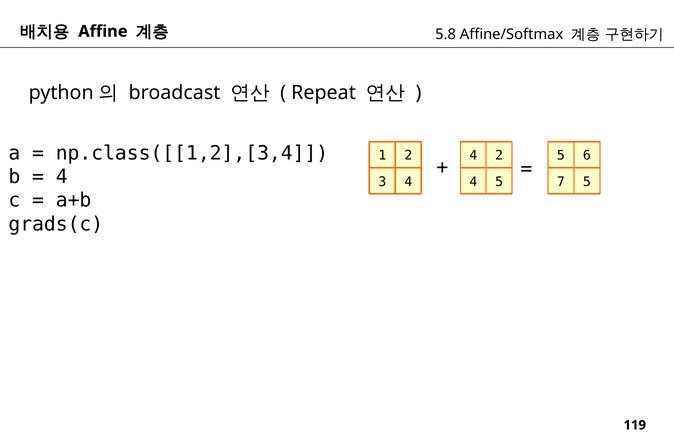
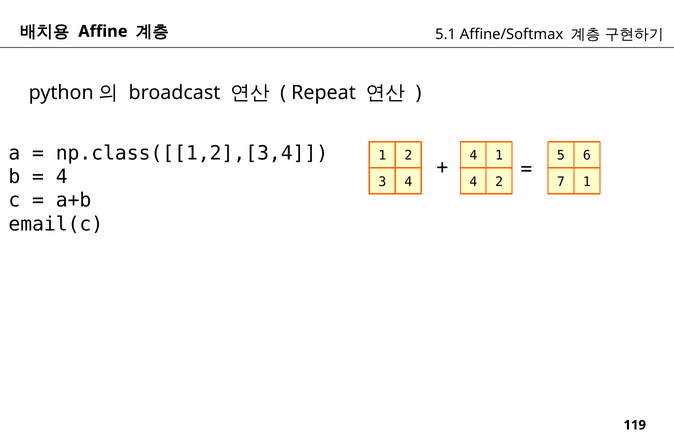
5.8: 5.8 -> 5.1 (446, 35)
4 2: 2 -> 1 (499, 156)
4 5: 5 -> 2 (499, 182)
7 5: 5 -> 1 (587, 182)
grads(c: grads(c -> email(c (56, 224)
